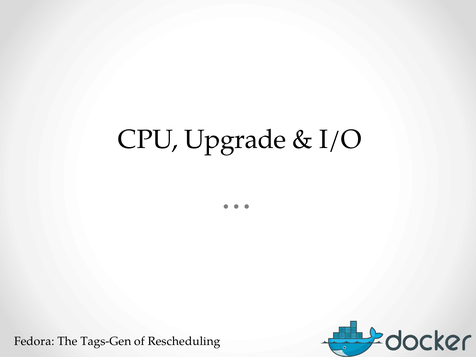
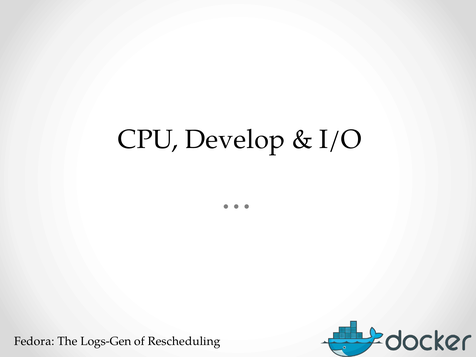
Upgrade: Upgrade -> Develop (235, 140)
Tags-Gen: Tags-Gen -> Logs-Gen (106, 341)
